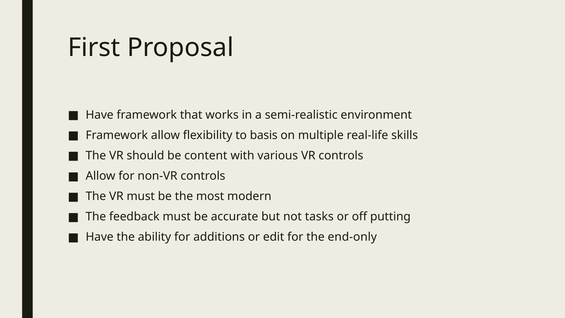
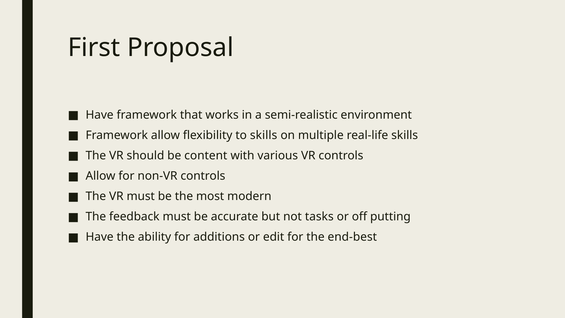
to basis: basis -> skills (264, 135)
end-only: end-only -> end-best (352, 237)
